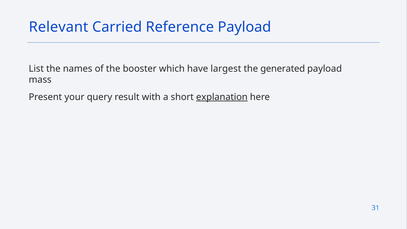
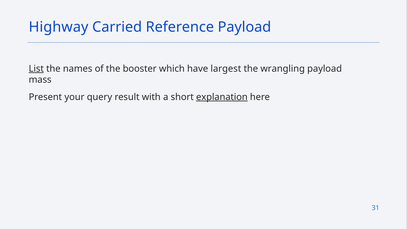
Relevant: Relevant -> Highway (59, 27)
List underline: none -> present (36, 69)
generated: generated -> wrangling (283, 69)
